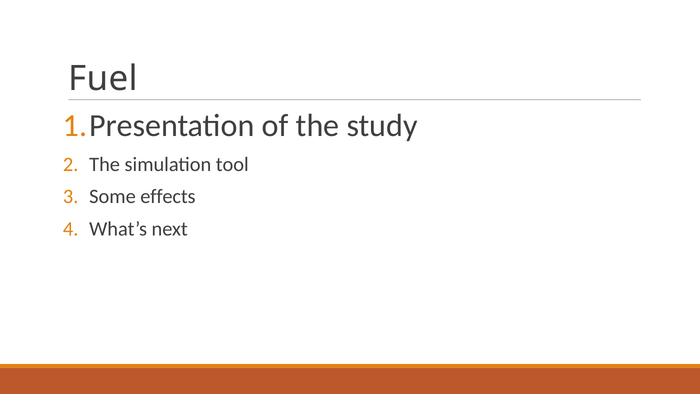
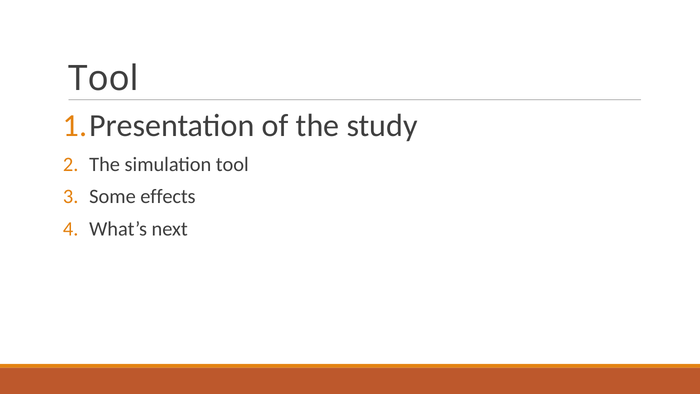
Fuel: Fuel -> Tool (103, 78)
